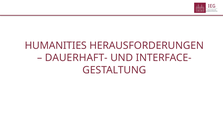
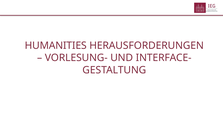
DAUERHAFT-: DAUERHAFT- -> VORLESUNG- (76, 58)
